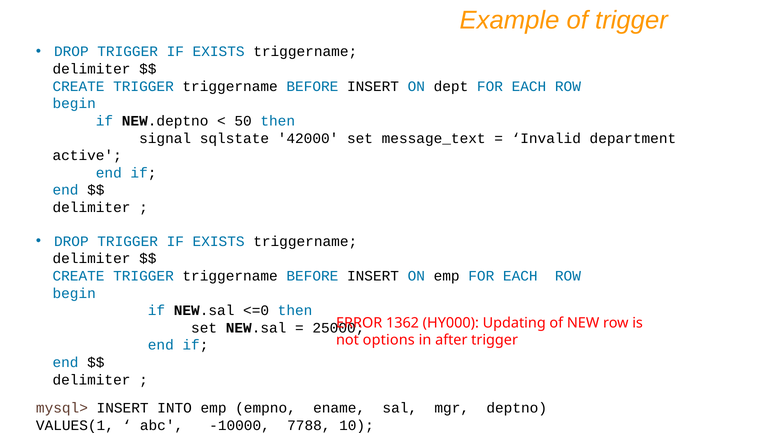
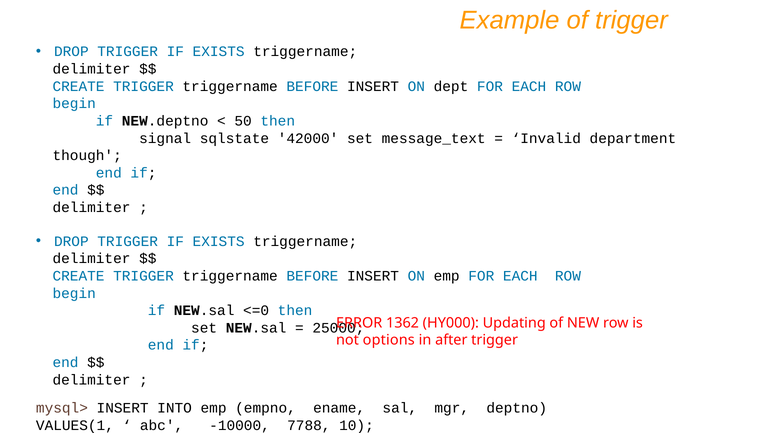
active: active -> though (87, 156)
